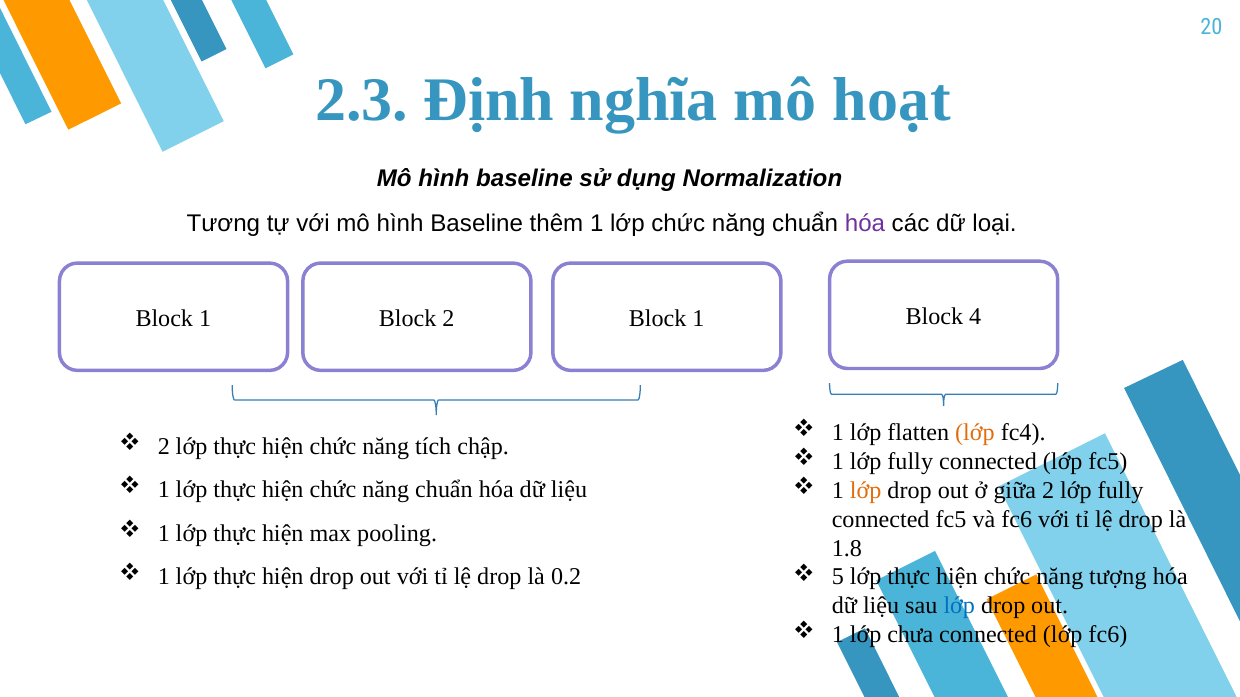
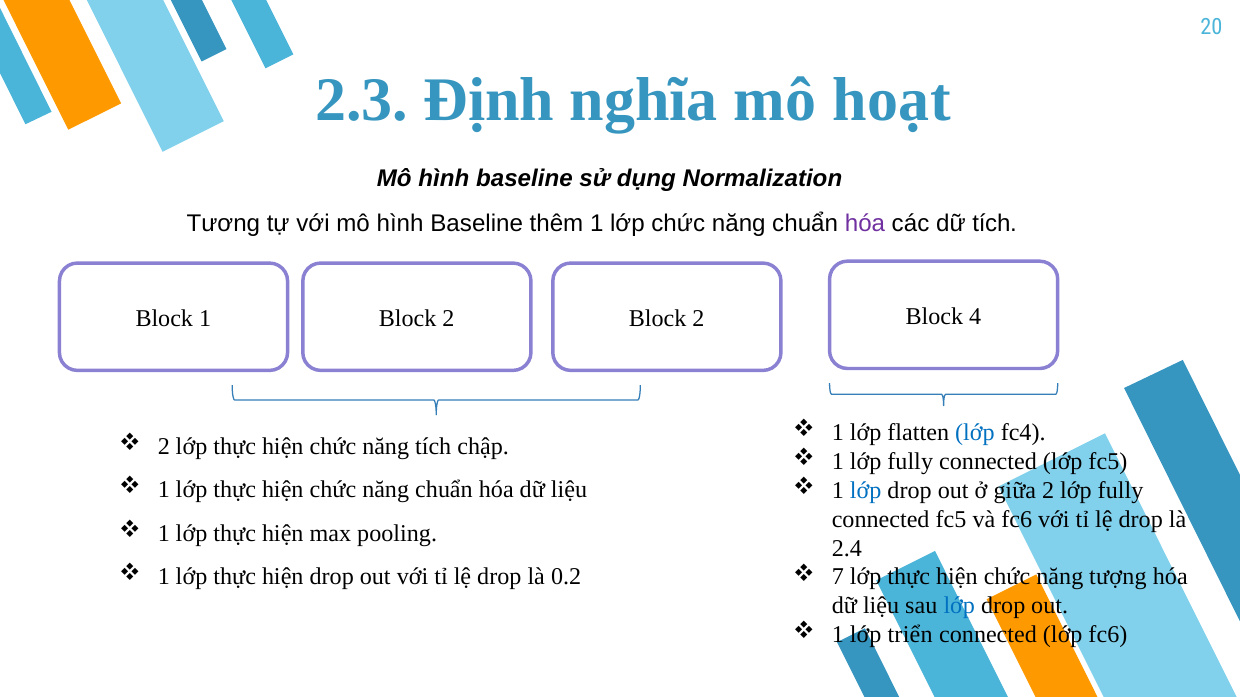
dữ loại: loại -> tích (995, 224)
2 Block 1: 1 -> 2 (698, 319)
lớp colour: orange -> blue (975, 433)
lớp colour: orange -> blue (866, 491)
1.8: 1.8 -> 2.4 (847, 549)
5: 5 -> 7 (838, 577)
chưa: chưa -> triển (910, 635)
